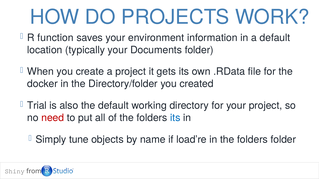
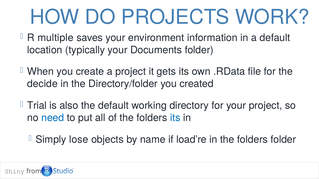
function: function -> multiple (55, 38)
docker: docker -> decide (42, 84)
need colour: red -> blue (53, 118)
tune: tune -> lose (79, 140)
